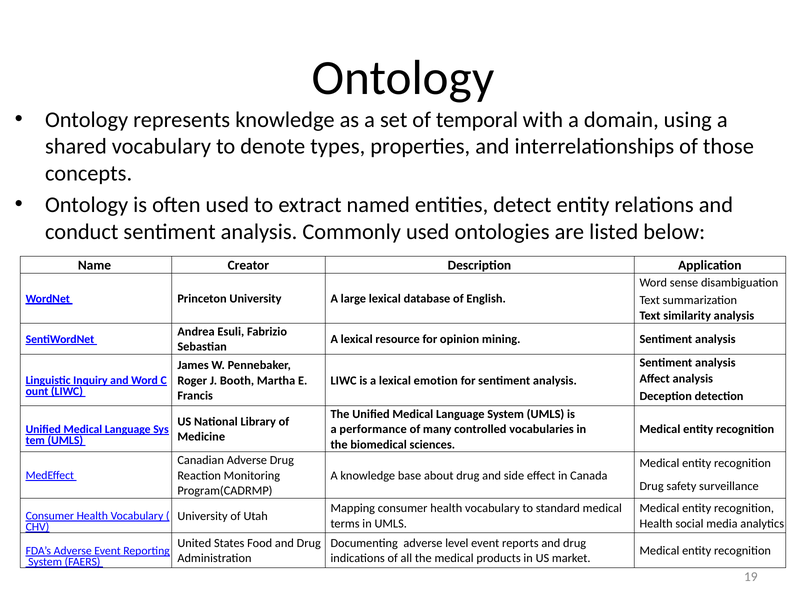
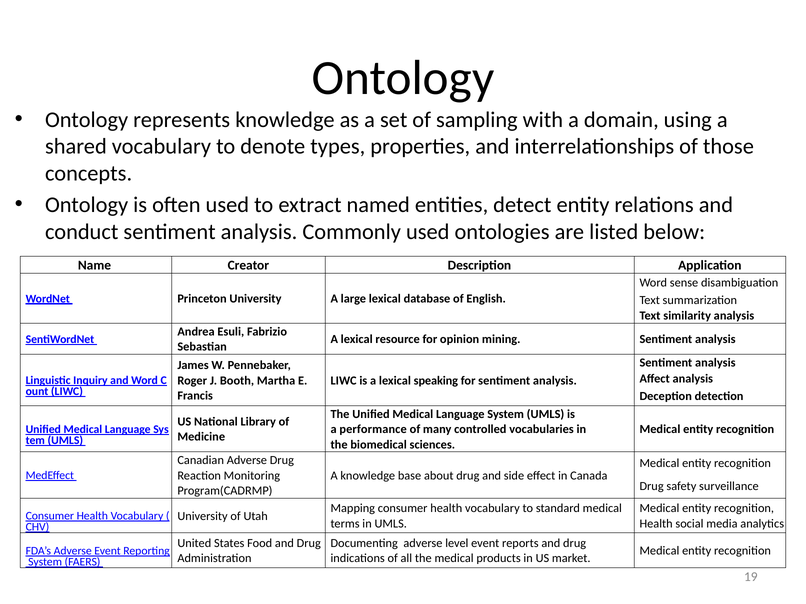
temporal: temporal -> sampling (477, 120)
emotion: emotion -> speaking (436, 381)
